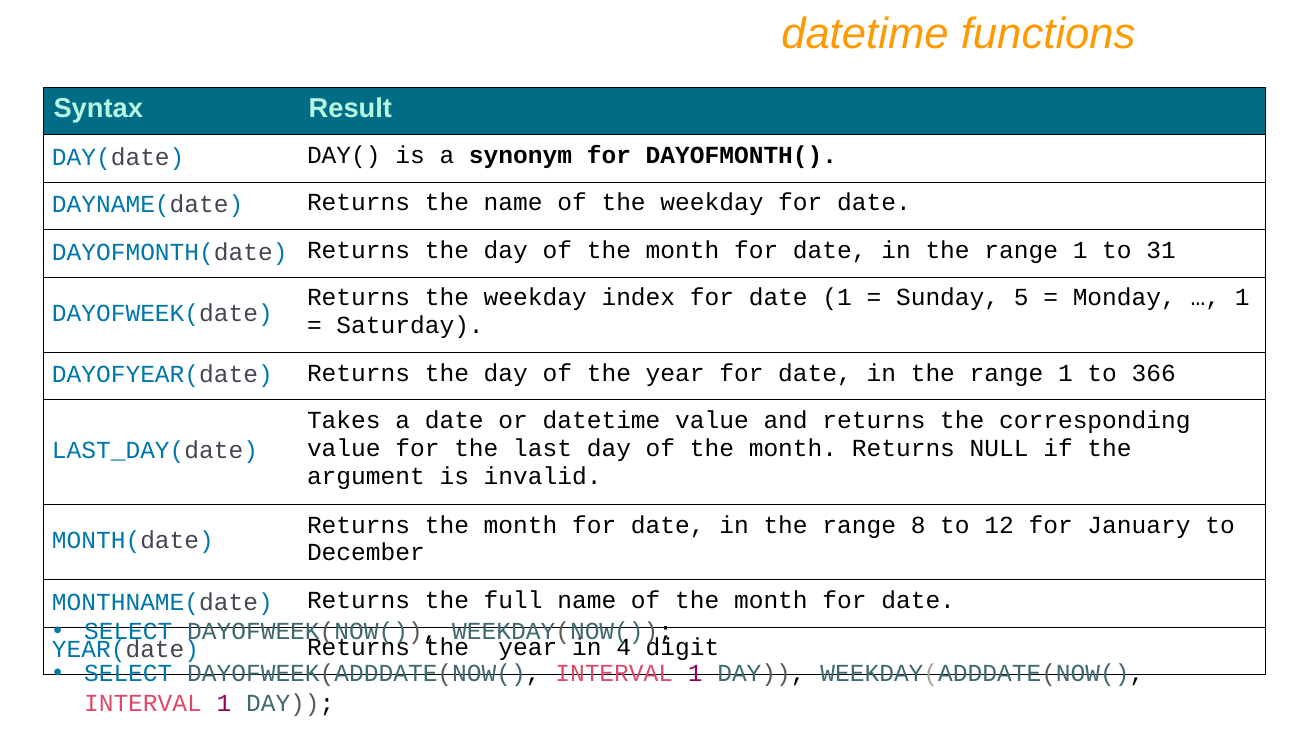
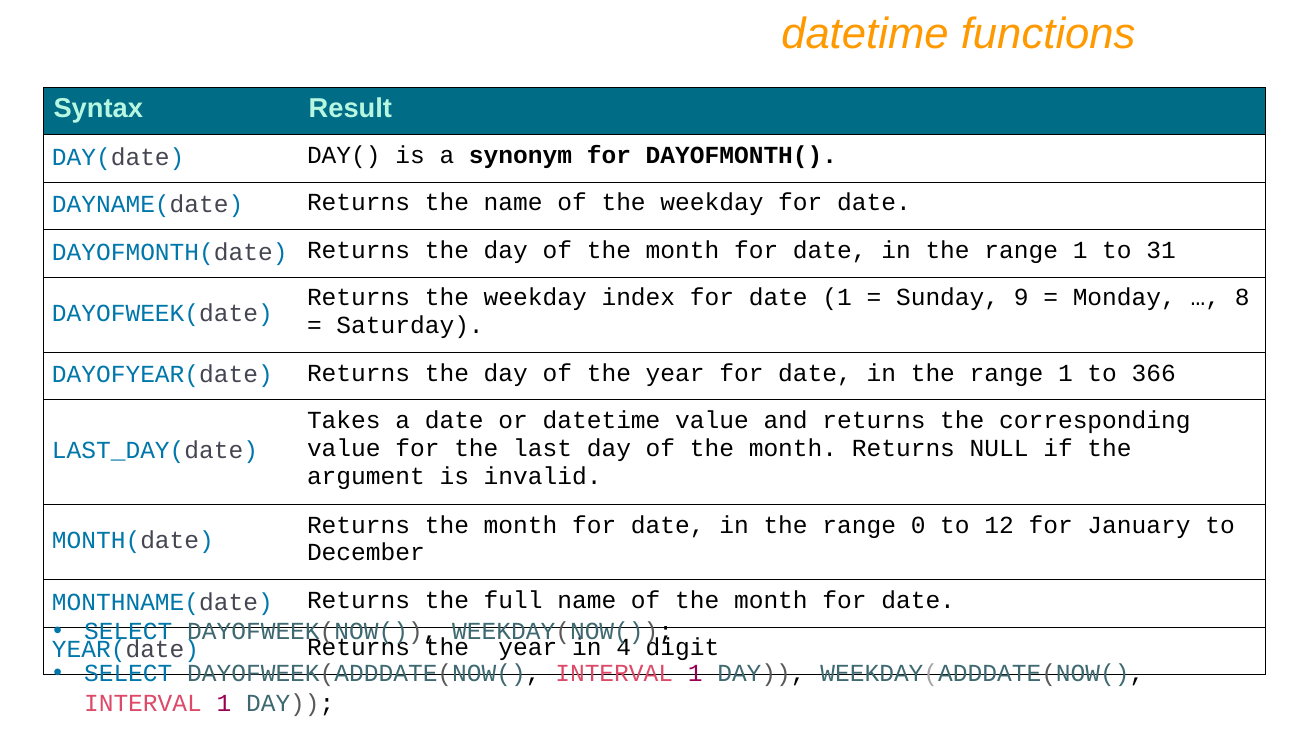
5: 5 -> 9 (1021, 298)
1: 1 -> 8 (1242, 298)
8: 8 -> 0 (918, 525)
